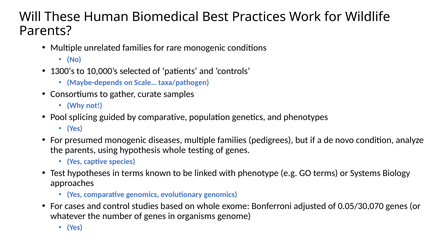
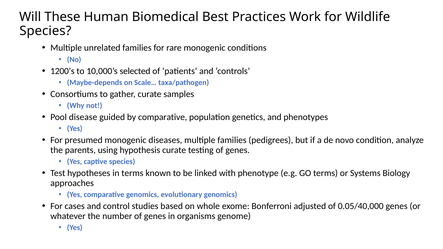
Parents: Parents -> Species (45, 31)
1300’s: 1300’s -> 1200’s (62, 71)
splicing: splicing -> disease (83, 117)
hypothesis whole: whole -> curate (174, 150)
0.05/30,070: 0.05/30,070 -> 0.05/40,000 (361, 206)
